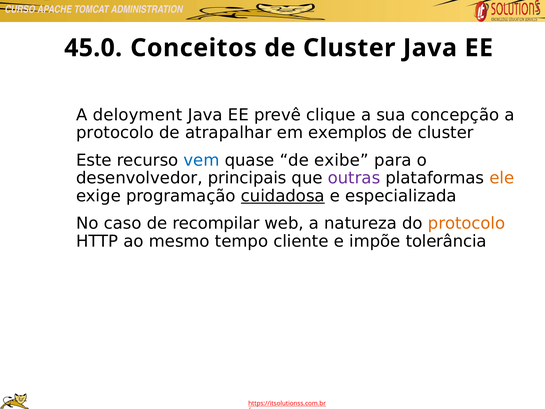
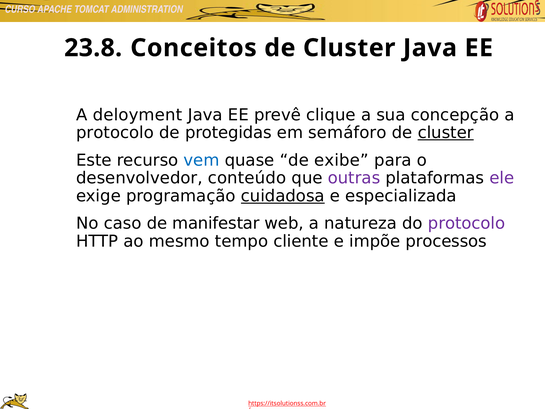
45.0: 45.0 -> 23.8 (93, 48)
atrapalhar: atrapalhar -> protegidas (228, 133)
exemplos: exemplos -> semáforo (347, 133)
cluster underline: none -> present (446, 133)
principais: principais -> conteúdo (247, 178)
ele colour: orange -> purple (502, 178)
recompilar: recompilar -> manifestar (216, 223)
protocolo colour: orange -> purple (467, 223)
tolerância: tolerância -> processos (446, 241)
